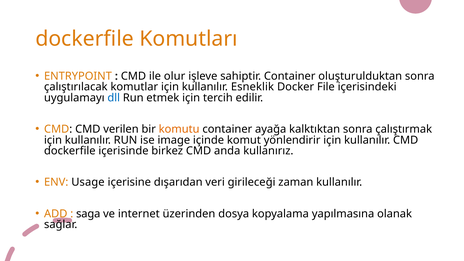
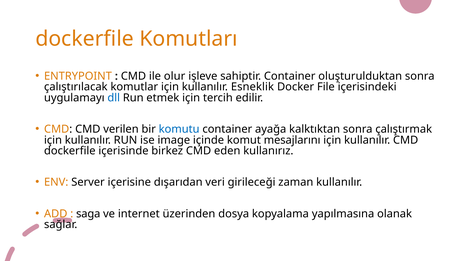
komutu colour: orange -> blue (179, 129)
yönlendirir: yönlendirir -> mesajlarını (292, 140)
anda: anda -> eden (227, 151)
Usage: Usage -> Server (88, 182)
